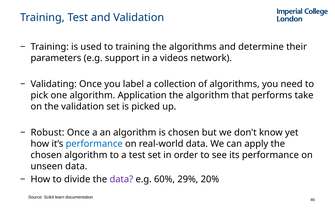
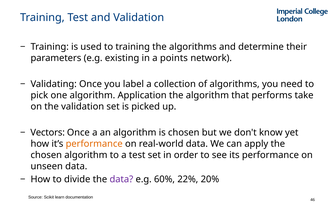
support: support -> existing (122, 58)
videos: videos -> points (174, 58)
Robust: Robust -> Vectors (48, 132)
performance colour: blue -> orange (94, 143)
29%: 29% -> 22% (188, 179)
